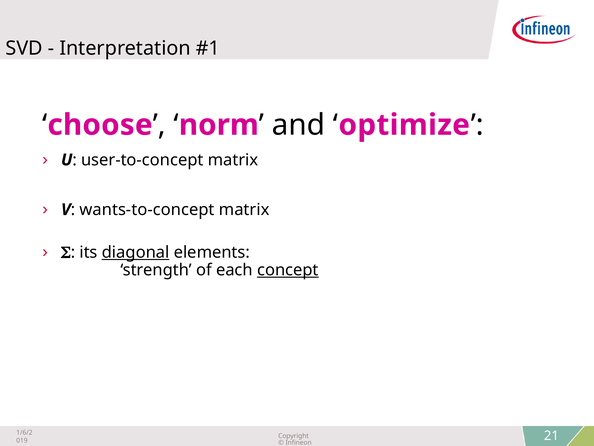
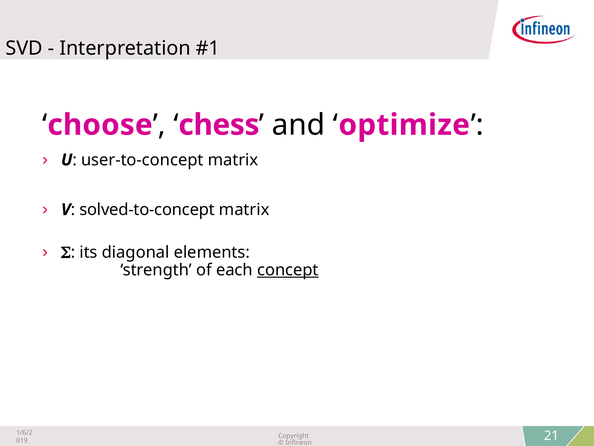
norm: norm -> chess (219, 125)
wants-to-concept: wants-to-concept -> solved-to-concept (147, 209)
diagonal underline: present -> none (136, 252)
